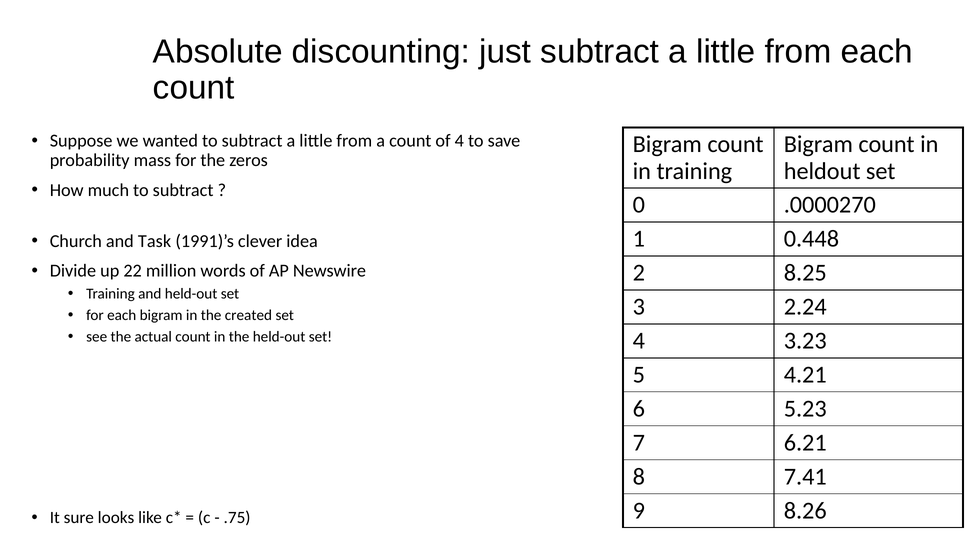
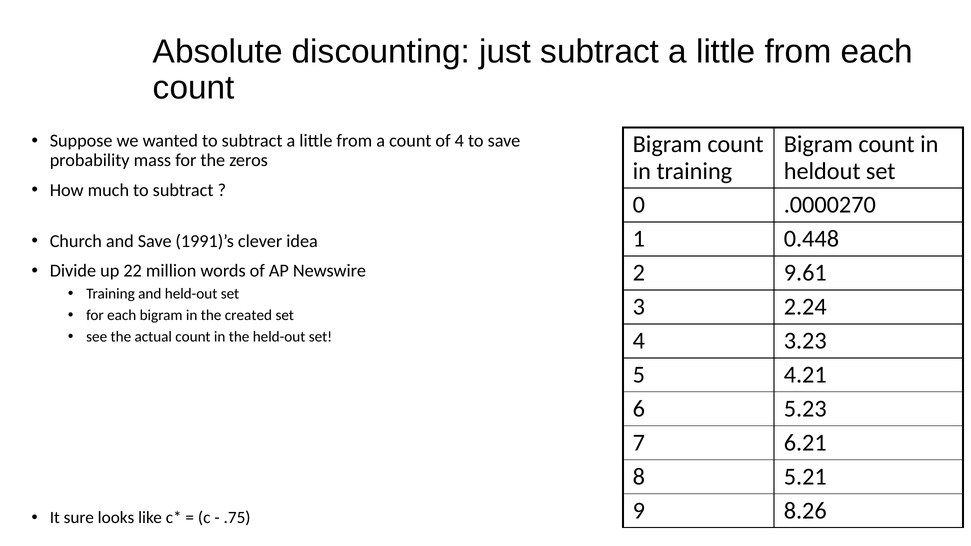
and Task: Task -> Save (155, 241)
8.25: 8.25 -> 9.61 (805, 273)
7.41: 7.41 -> 5.21 (805, 477)
